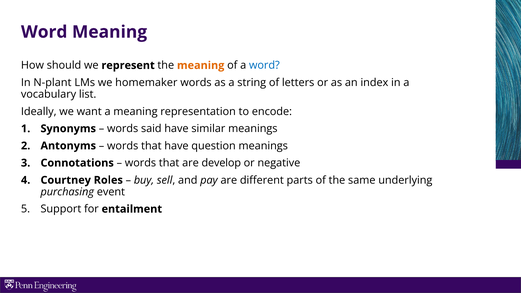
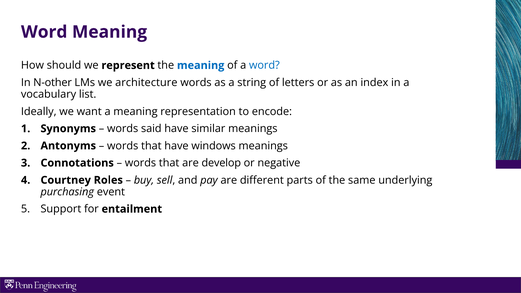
meaning colour: orange -> blue (201, 65)
N-plant: N-plant -> N-other (53, 83)
homemaker: homemaker -> architecture (146, 83)
question: question -> windows (214, 146)
